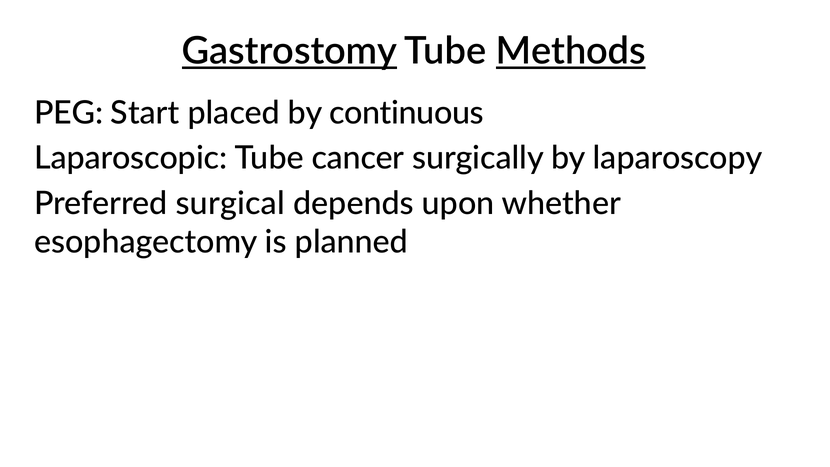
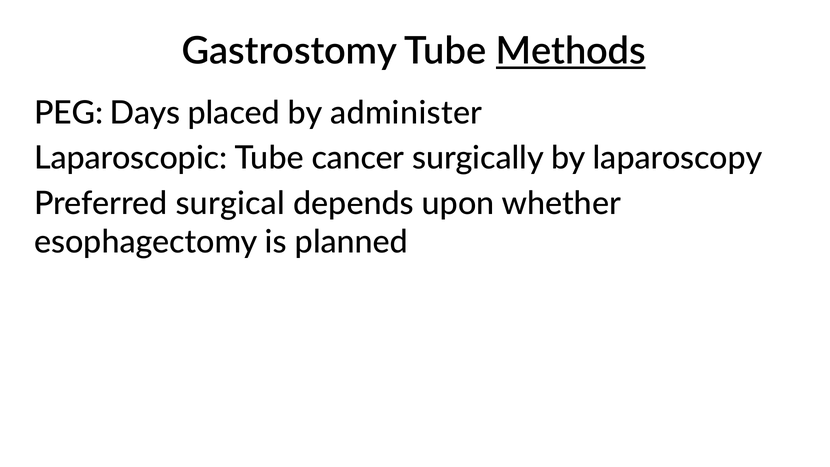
Gastrostomy underline: present -> none (289, 51)
Start: Start -> Days (145, 113)
continuous: continuous -> administer (406, 113)
